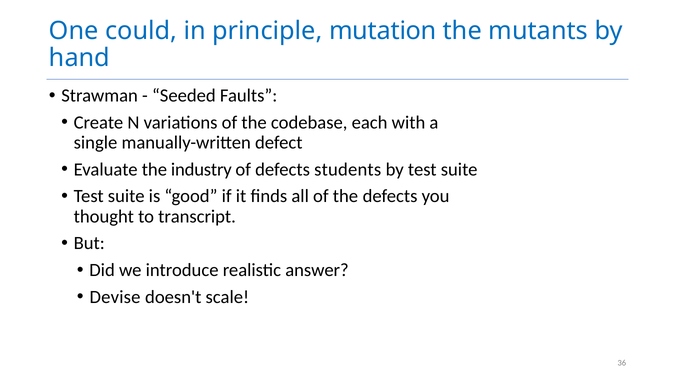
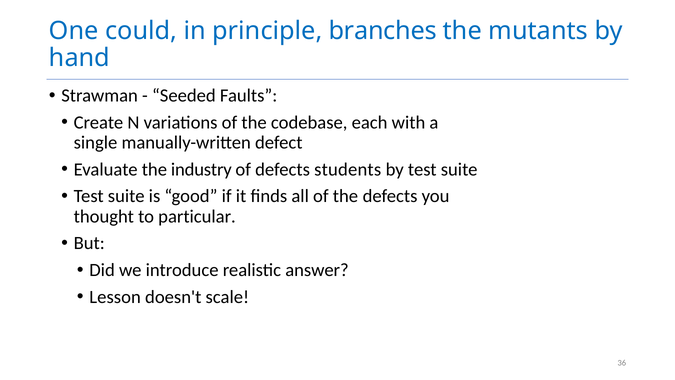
mutation: mutation -> branches (383, 31)
transcript: transcript -> particular (197, 216)
Devise: Devise -> Lesson (115, 297)
